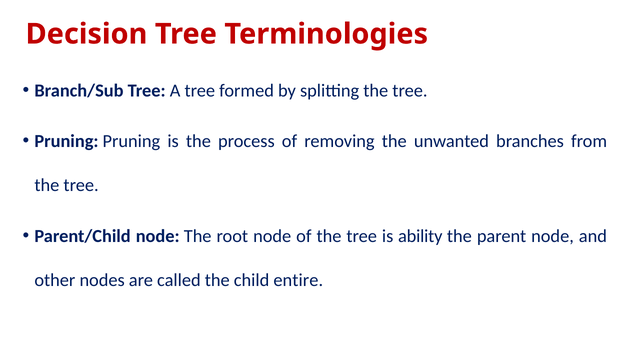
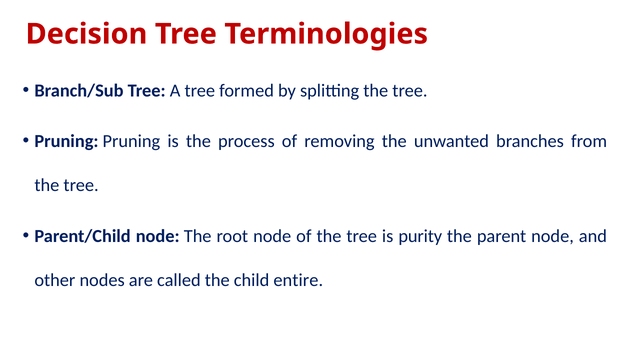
ability: ability -> purity (420, 236)
